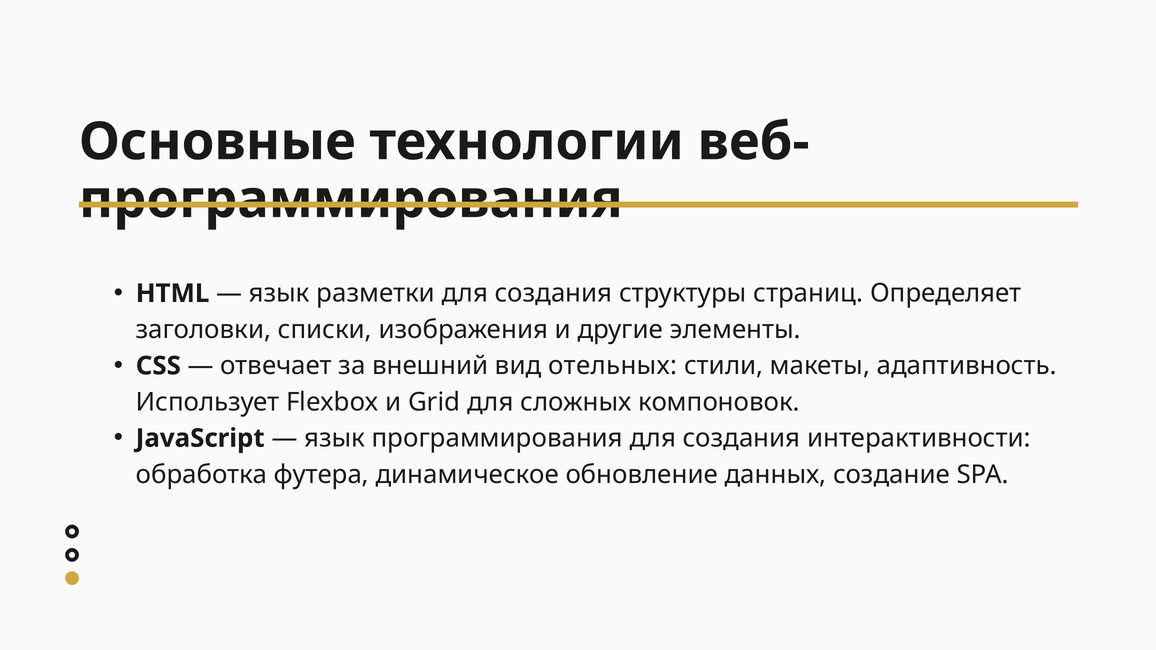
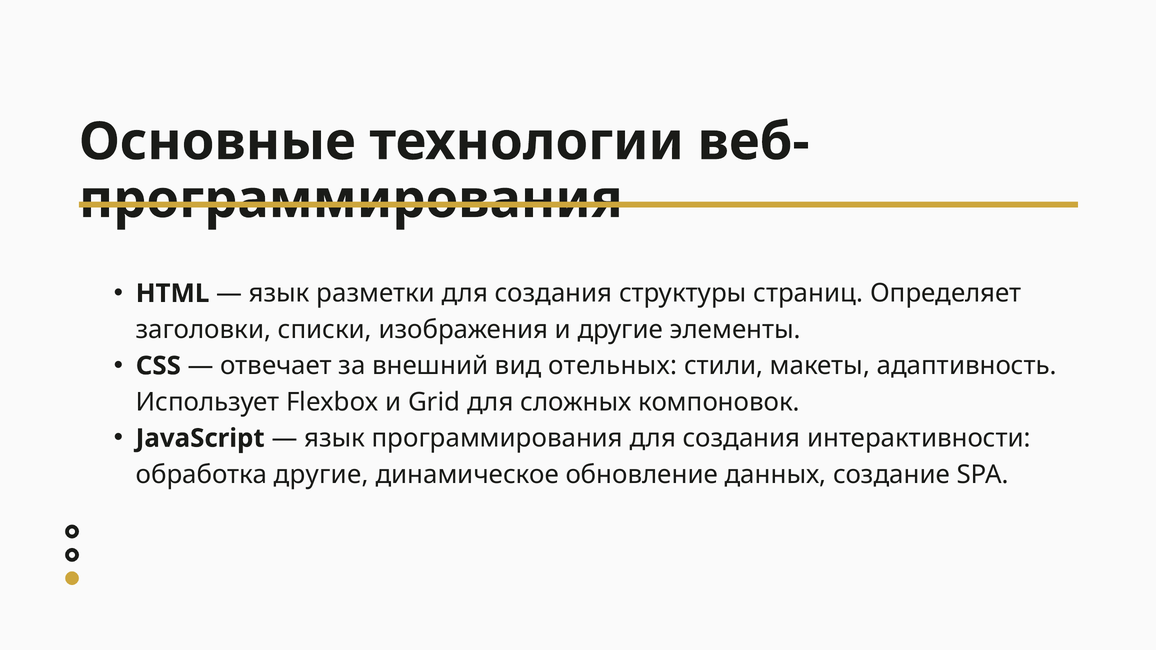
обработка футера: футера -> другие (321, 475)
